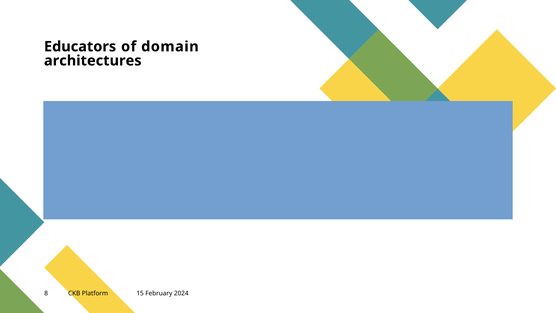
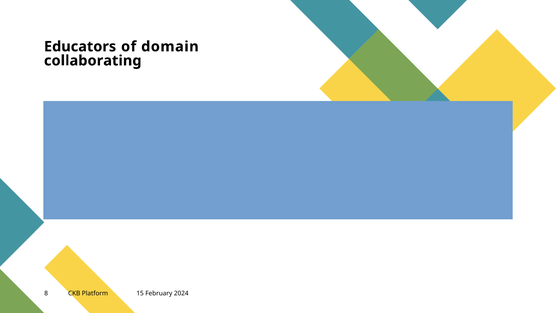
architectures: architectures -> collaborating (93, 61)
